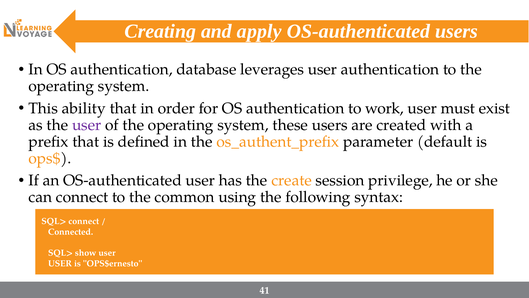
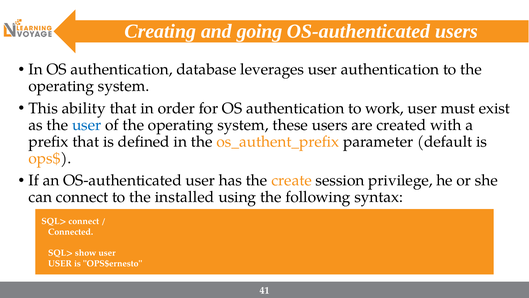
apply: apply -> going (260, 31)
user colour: purple -> blue (87, 125)
common: common -> installed (185, 197)
